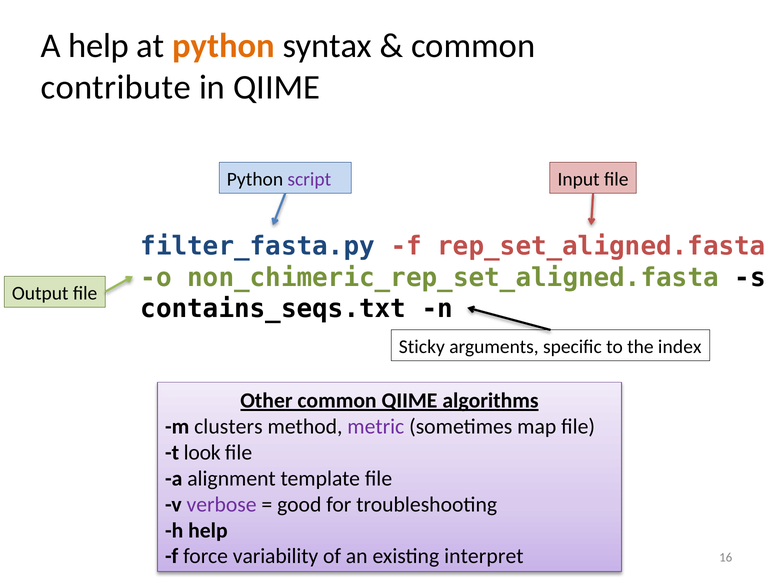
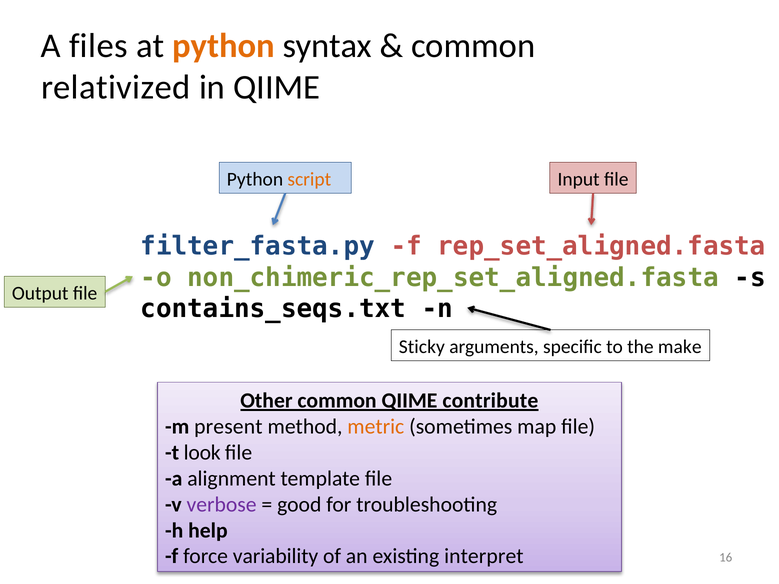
A help: help -> files (98, 46)
contribute: contribute -> relativized (116, 87)
script colour: purple -> orange (309, 179)
index: index -> make (680, 347)
algorithms: algorithms -> contribute (490, 401)
clusters: clusters -> present (228, 427)
metric colour: purple -> orange (376, 427)
